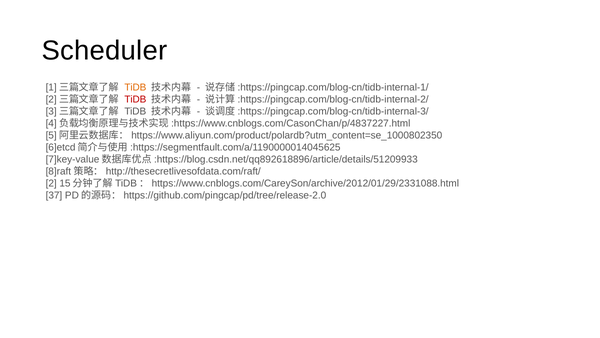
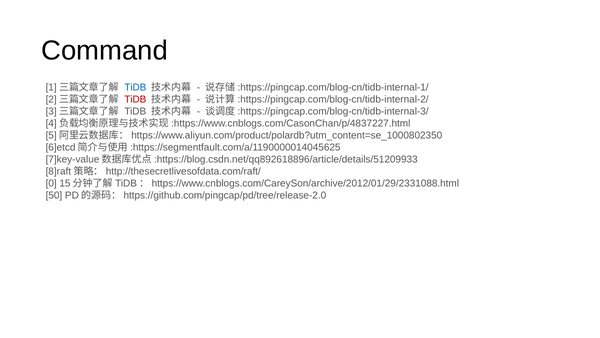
Scheduler: Scheduler -> Command (105, 50)
TiDB colour: orange -> blue (135, 87)
2: 2 -> 0 (51, 183)
37: 37 -> 50 (54, 195)
